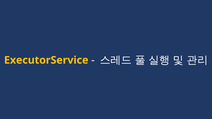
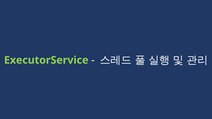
ExecutorService colour: yellow -> light green (46, 60)
